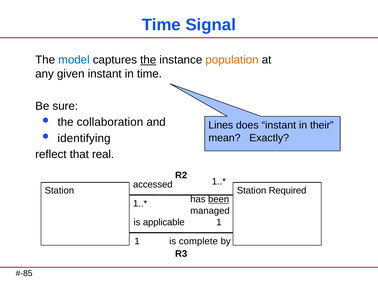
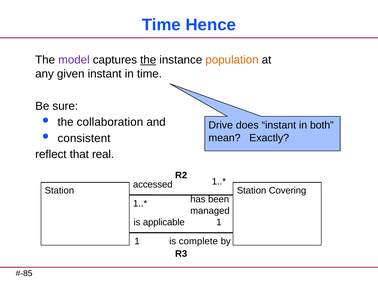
Signal: Signal -> Hence (211, 25)
model colour: blue -> purple (74, 60)
Lines: Lines -> Drive (221, 125)
their: their -> both (322, 125)
identifying: identifying -> consistent (84, 138)
Required: Required -> Covering (288, 191)
been underline: present -> none (219, 200)
